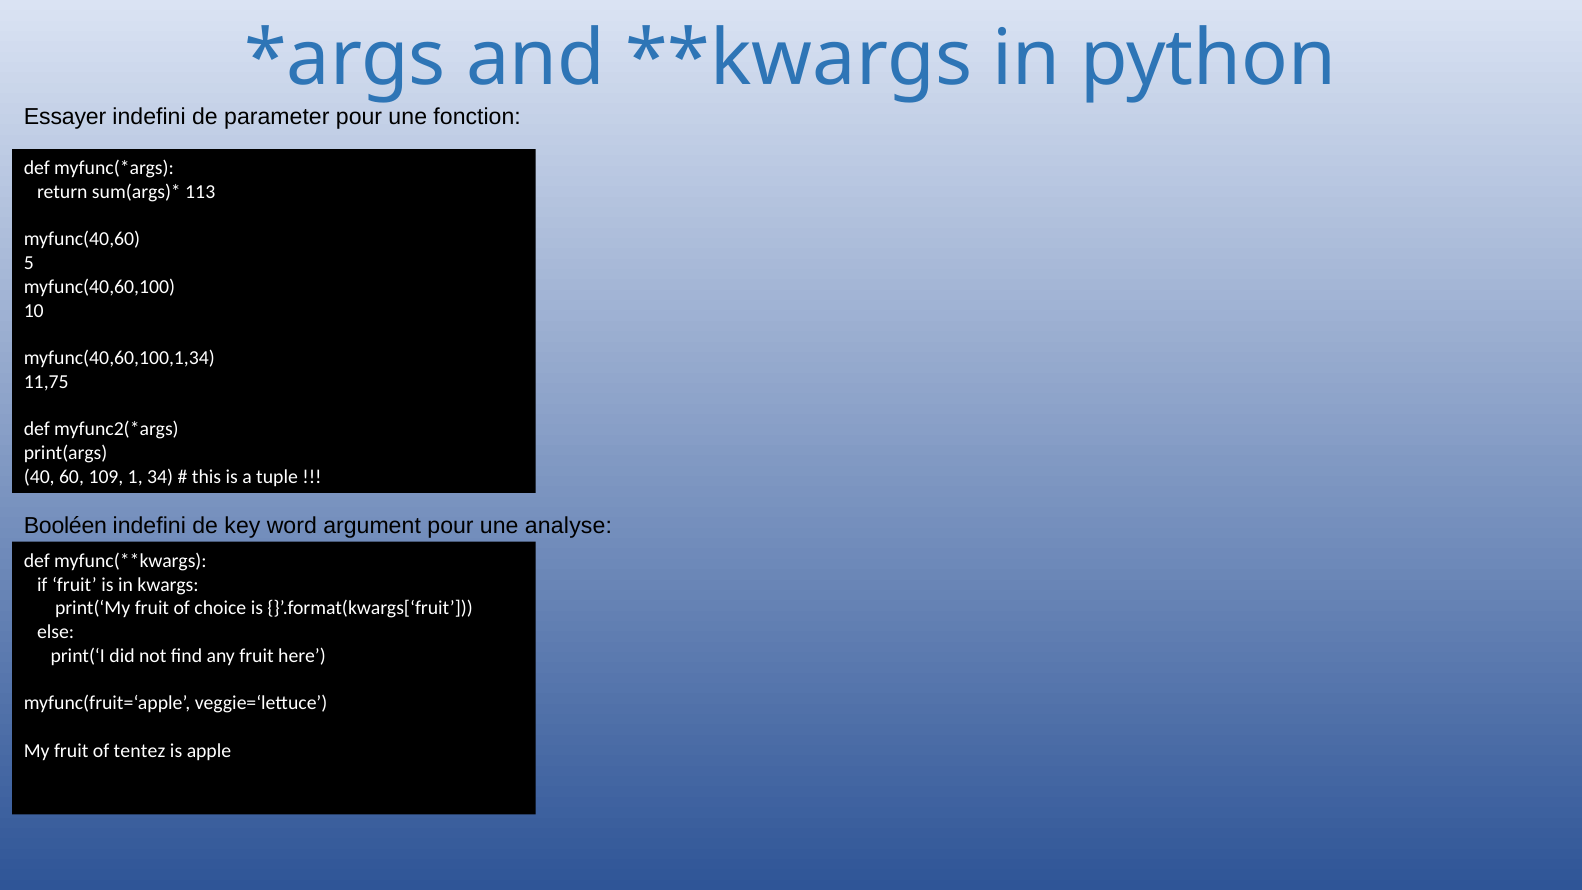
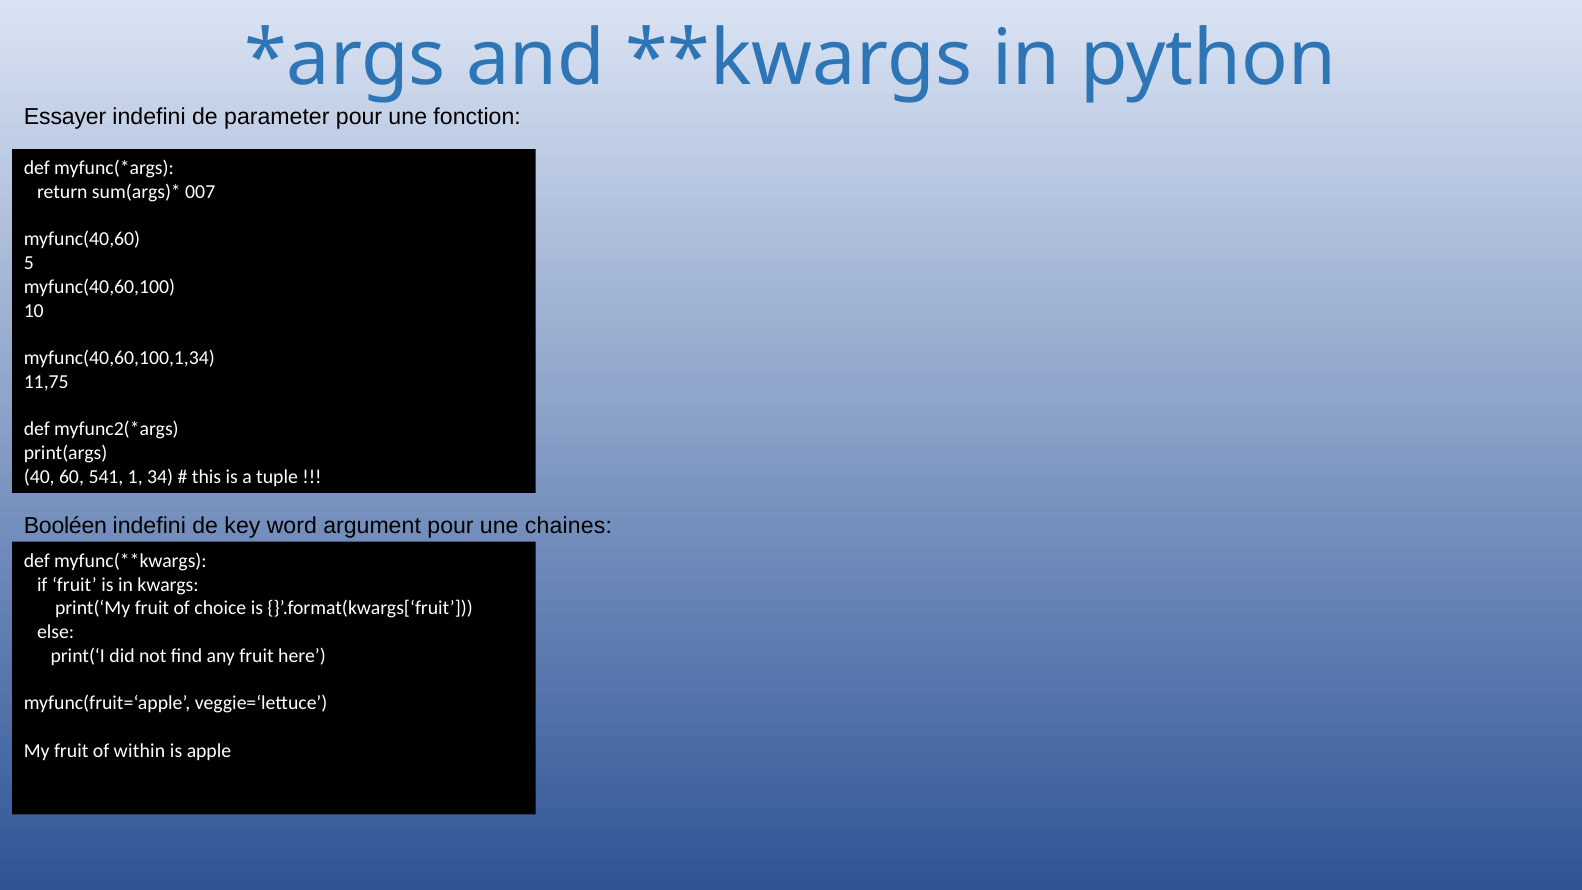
113: 113 -> 007 (200, 192)
109: 109 -> 541 (106, 477)
analyse: analyse -> chaines (569, 526)
tentez: tentez -> within (139, 751)
